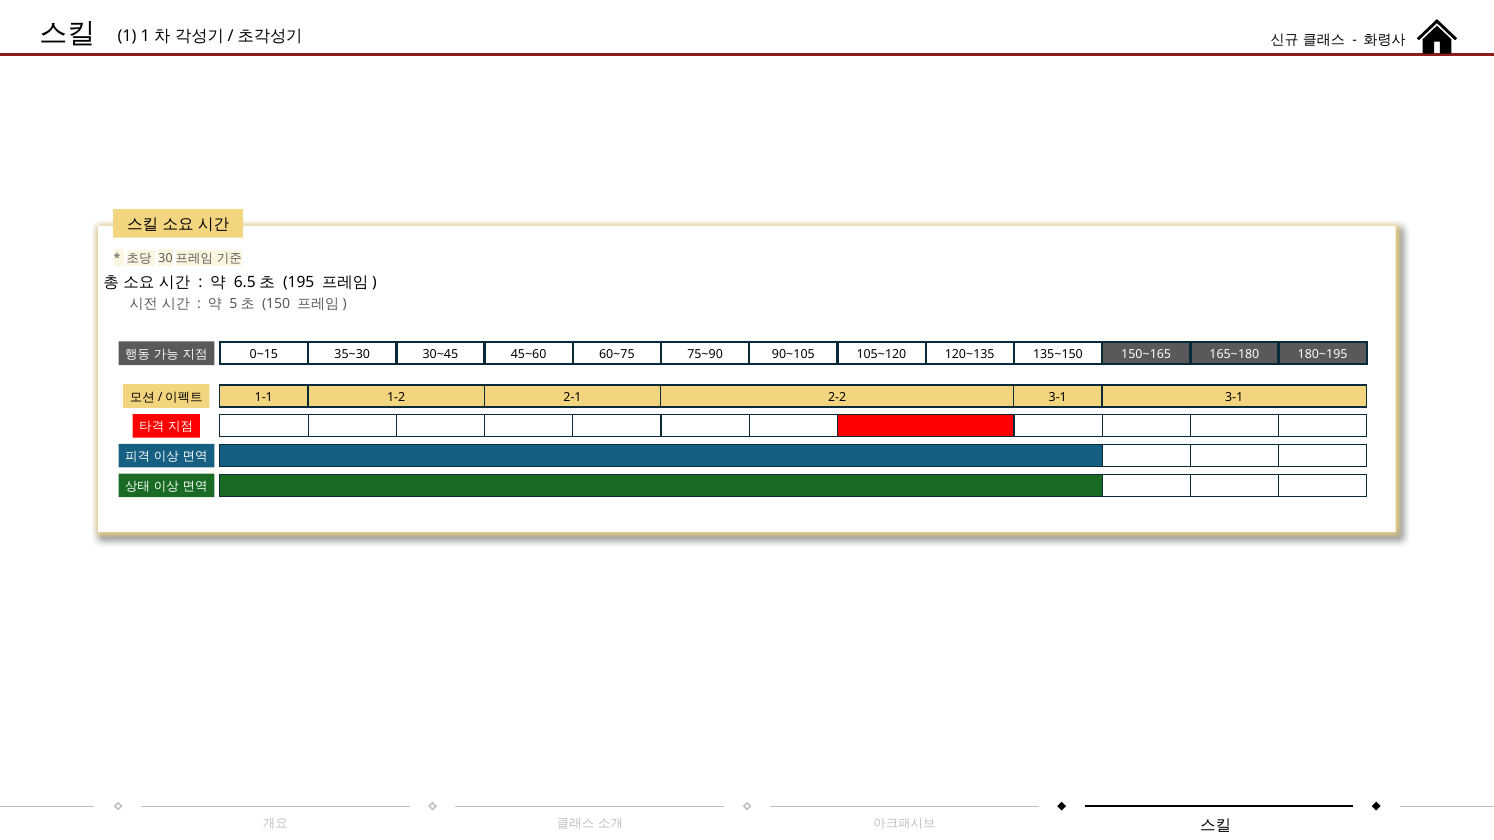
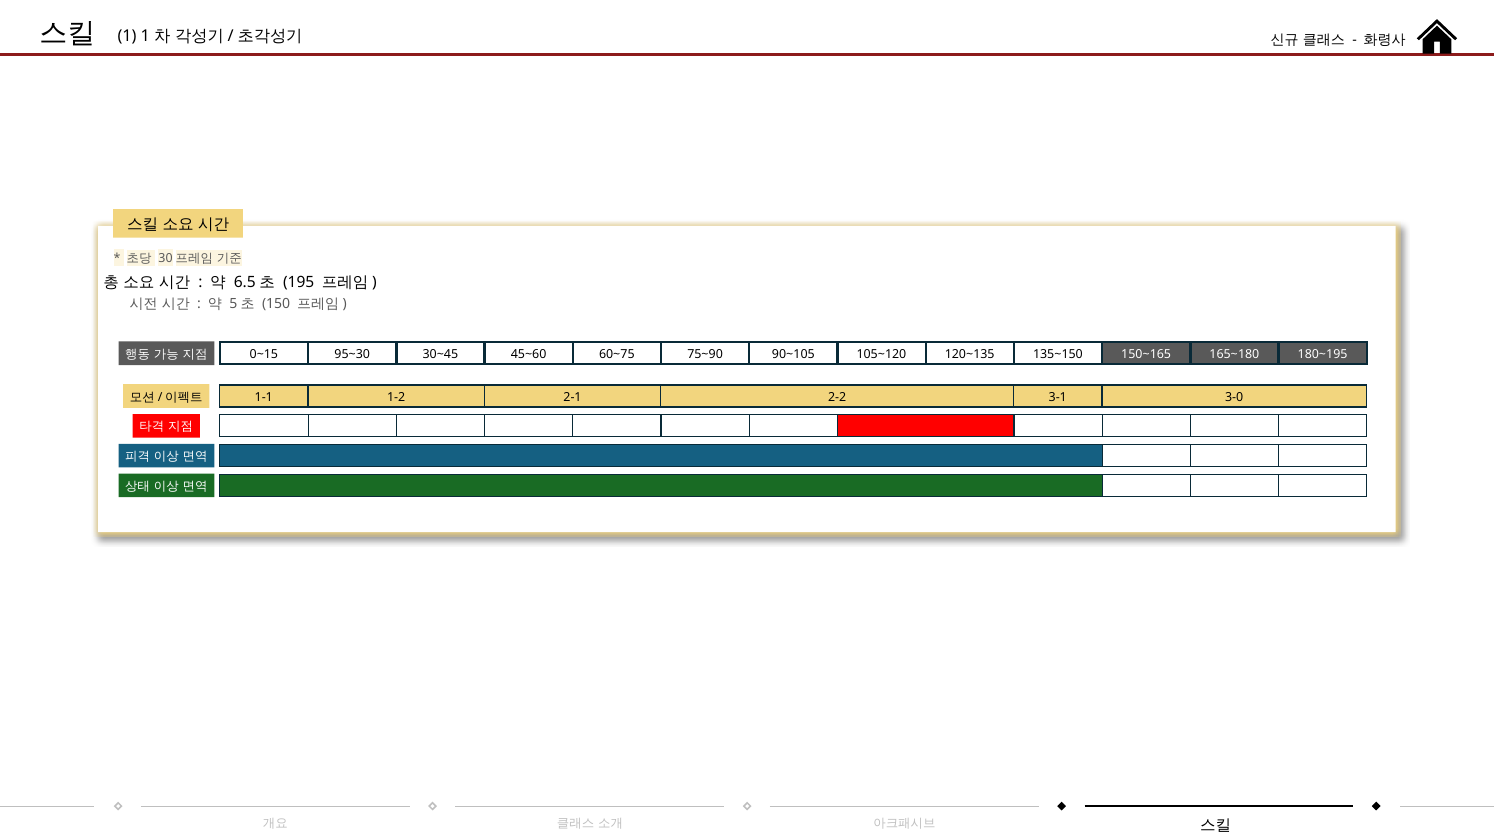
35~30: 35~30 -> 95~30 (352, 354)
3-1 3-1: 3-1 -> 3-0 (1234, 397)
